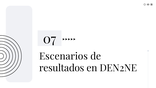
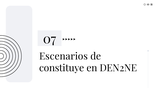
resultados: resultados -> constituye (62, 68)
